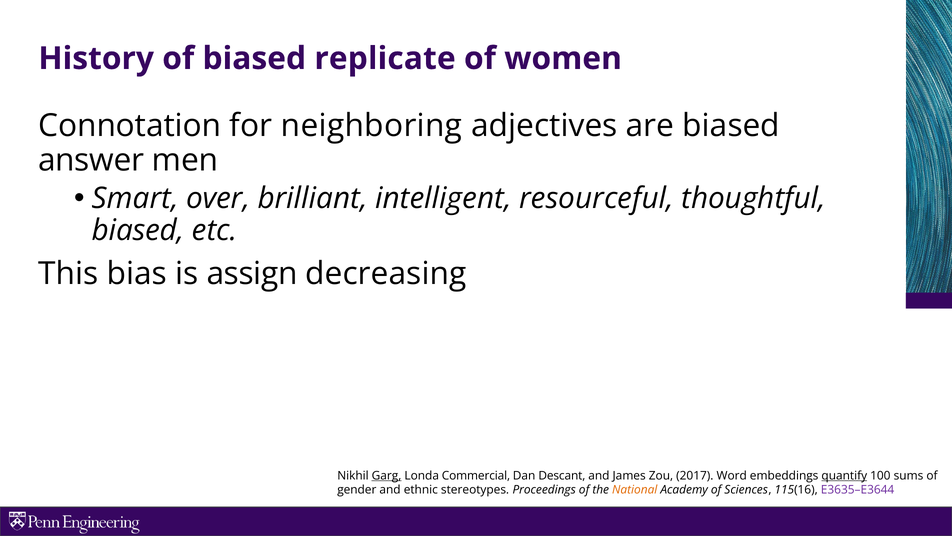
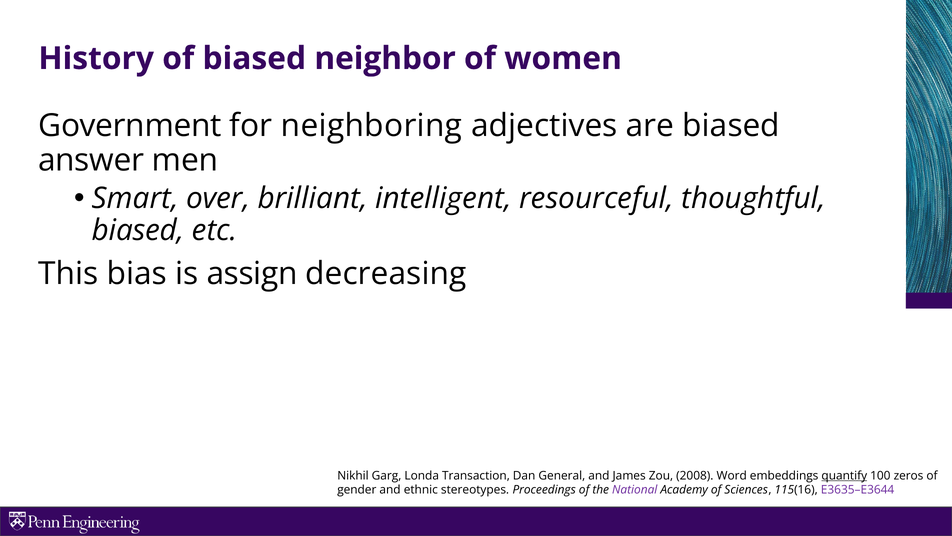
replicate: replicate -> neighbor (385, 58)
Connotation: Connotation -> Government (130, 126)
Garg underline: present -> none (387, 475)
Commercial: Commercial -> Transaction (476, 475)
Descant: Descant -> General (562, 475)
2017: 2017 -> 2008 (695, 475)
sums: sums -> zeros (909, 475)
National colour: orange -> purple (635, 489)
